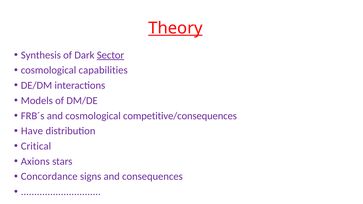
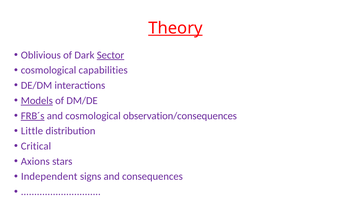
Synthesis: Synthesis -> Oblivious (41, 55)
Models underline: none -> present (37, 101)
FRB´s underline: none -> present (33, 116)
competitive/consequences: competitive/consequences -> observation/consequences (180, 116)
Have: Have -> Little (32, 131)
Concordance: Concordance -> Independent (49, 177)
